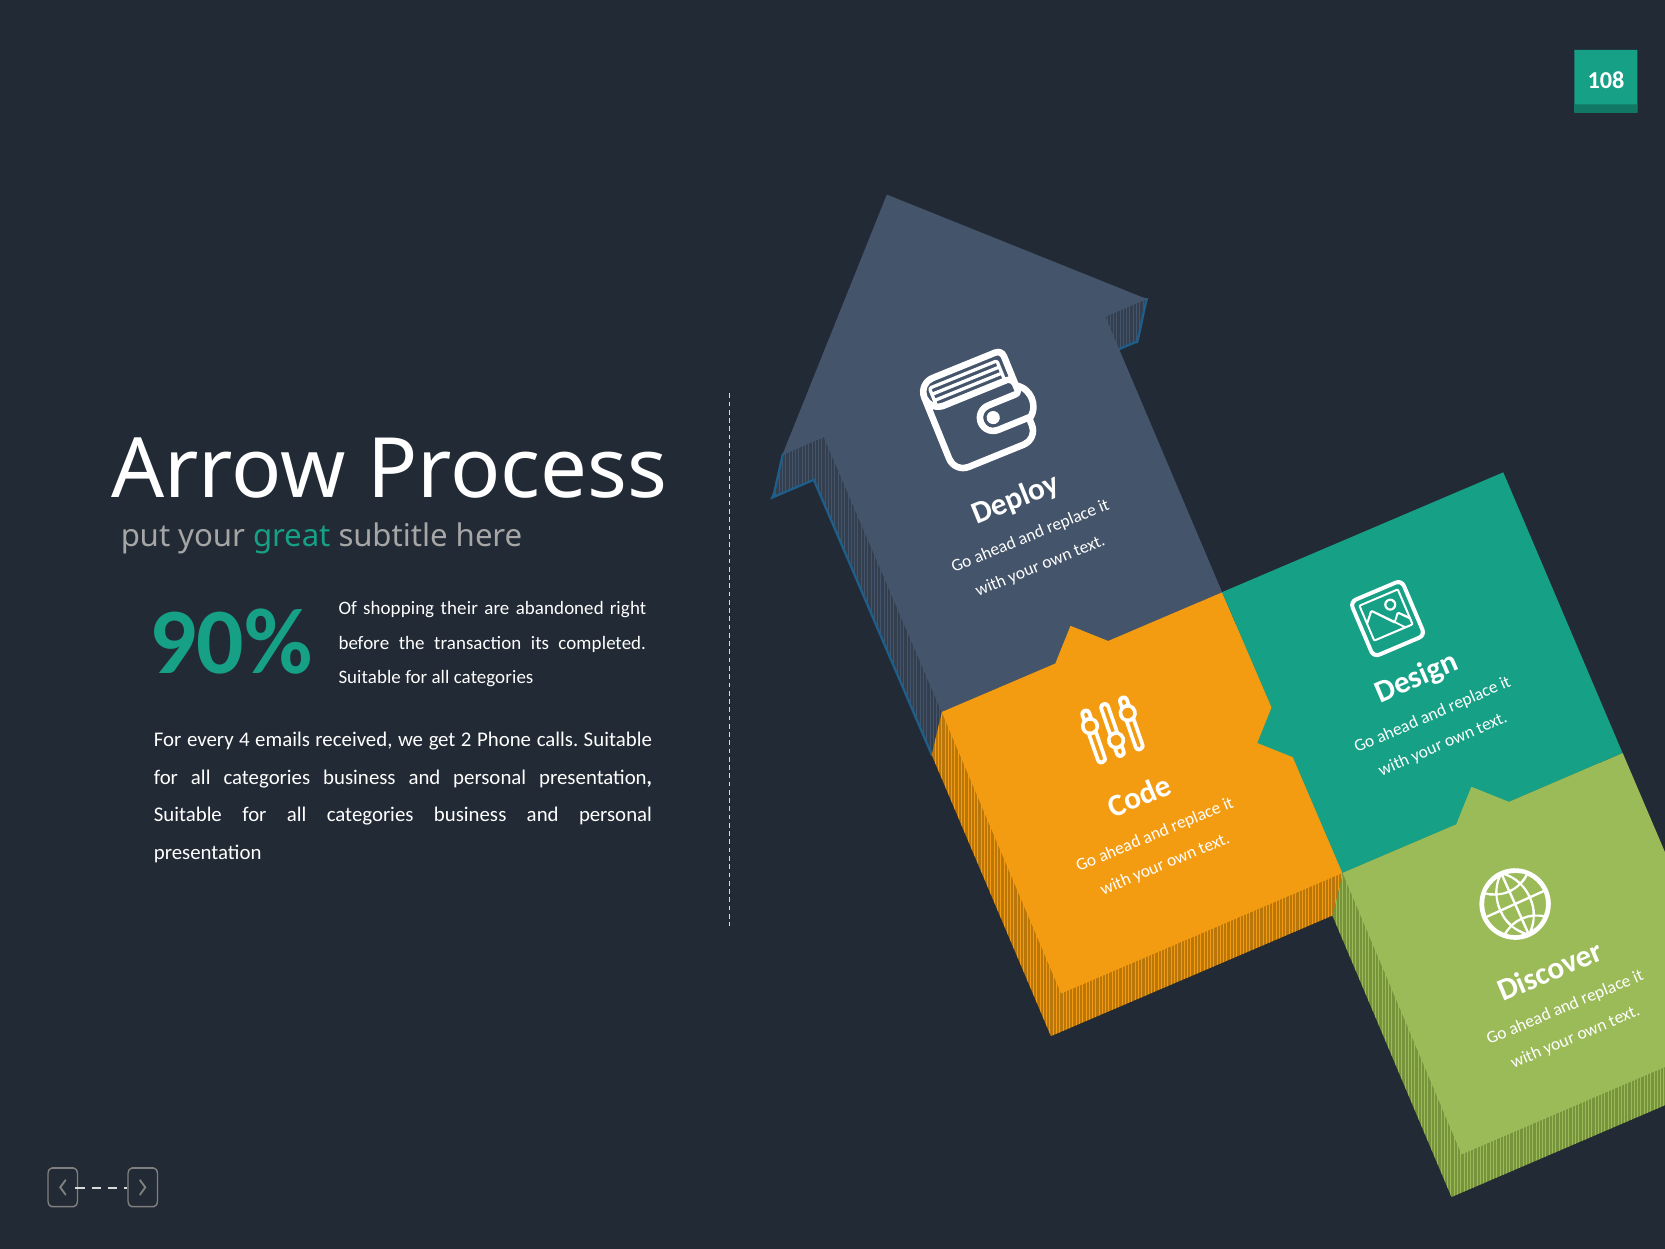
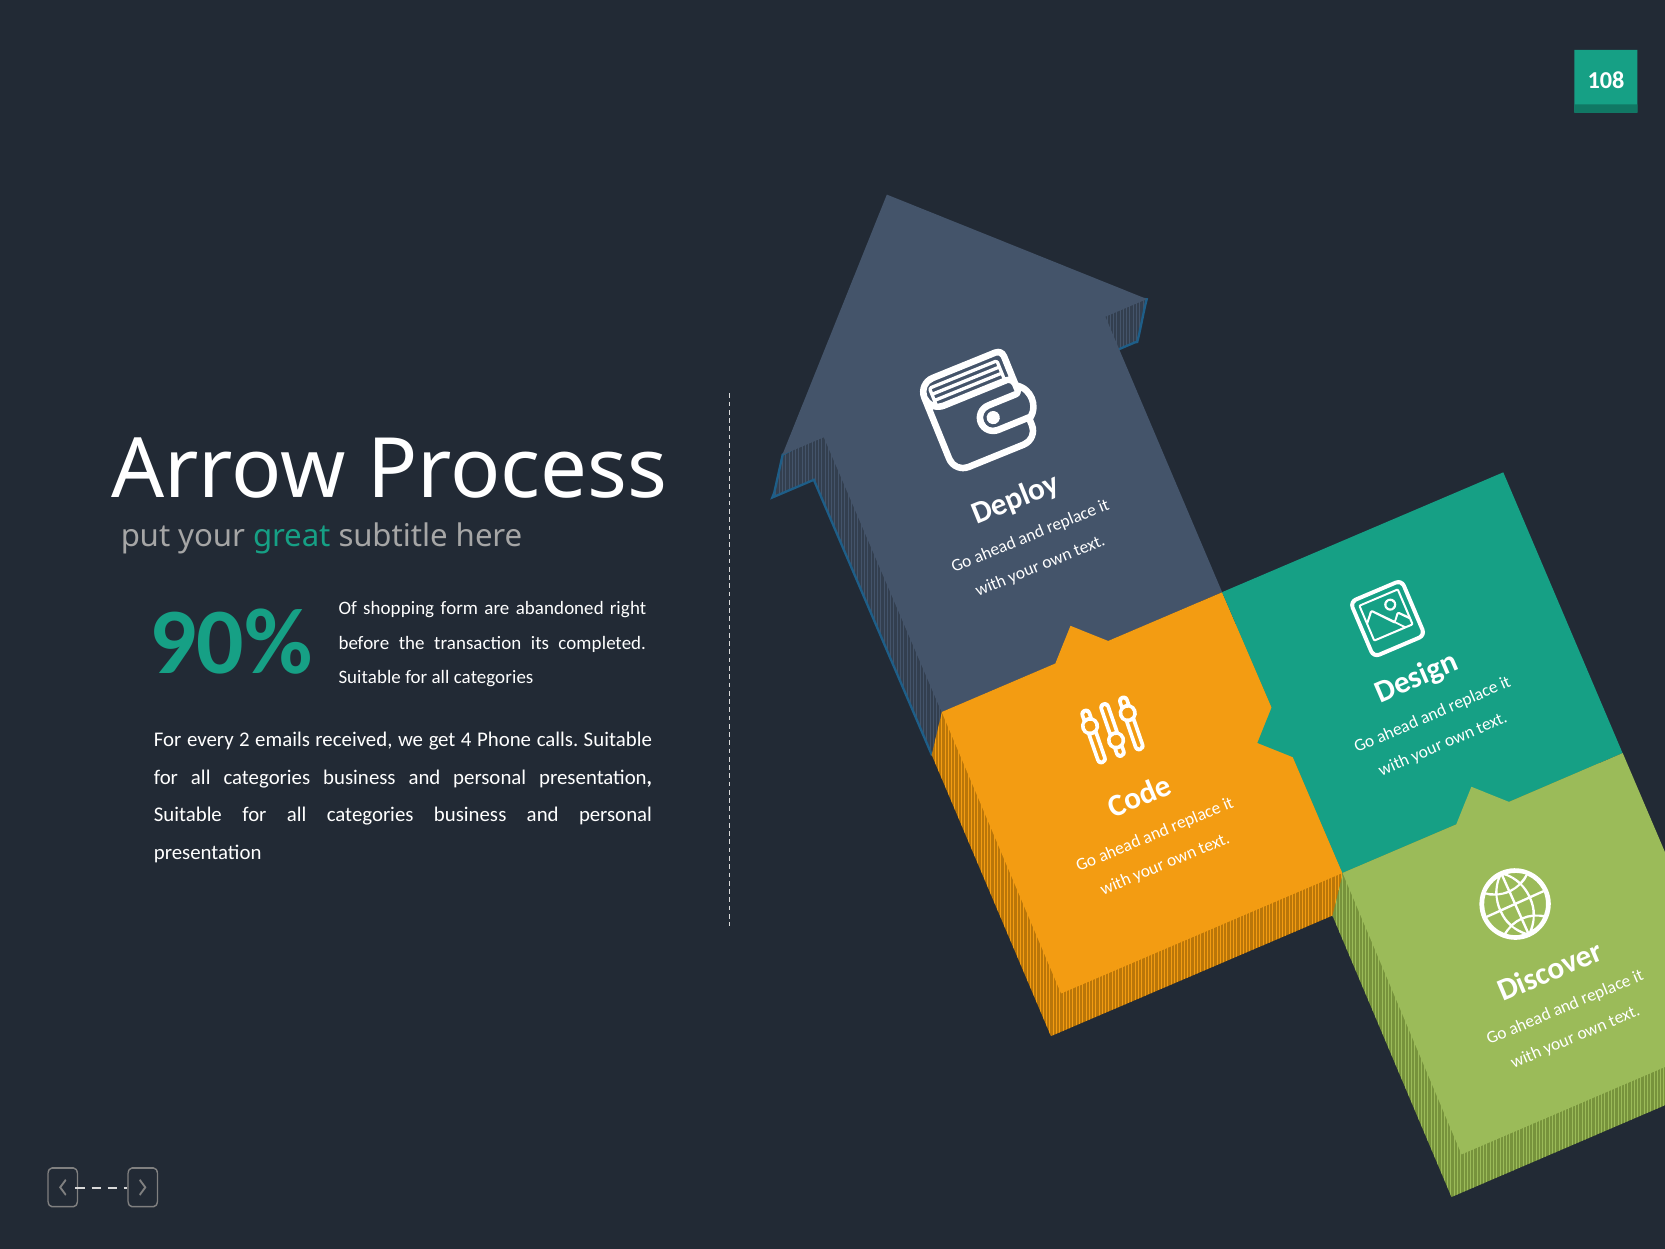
their: their -> form (459, 608)
4: 4 -> 2 (244, 740)
2: 2 -> 4 (466, 740)
